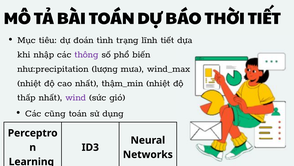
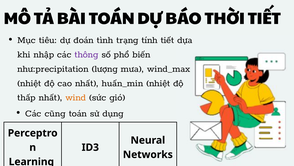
lĩnh: lĩnh -> tính (150, 40)
thậm_min: thậm_min -> huấn_min (122, 83)
wind colour: purple -> orange (76, 97)
